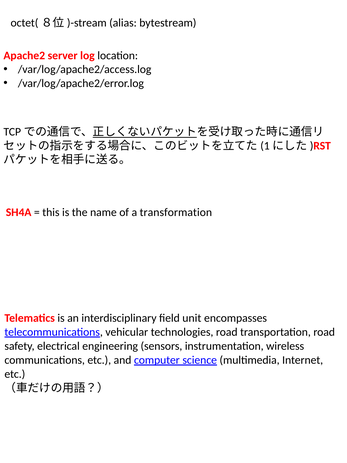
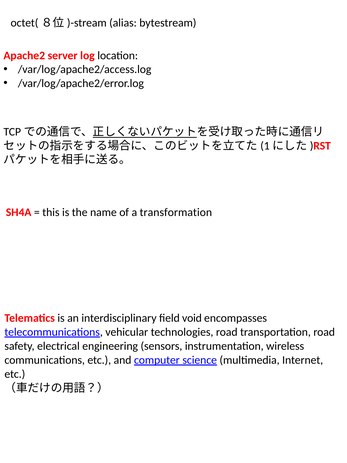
unit: unit -> void (192, 318)
